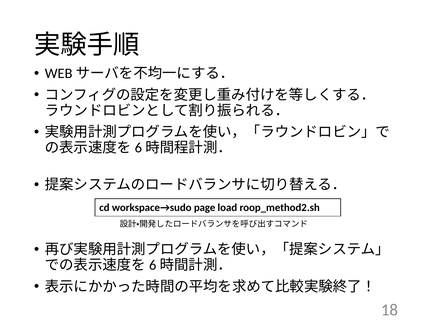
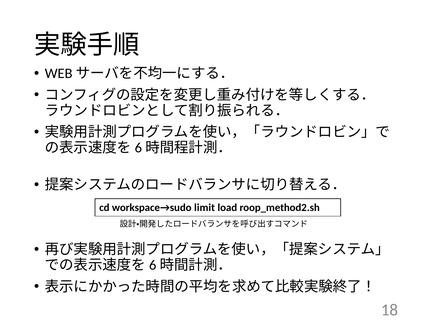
page: page -> limit (205, 208)
